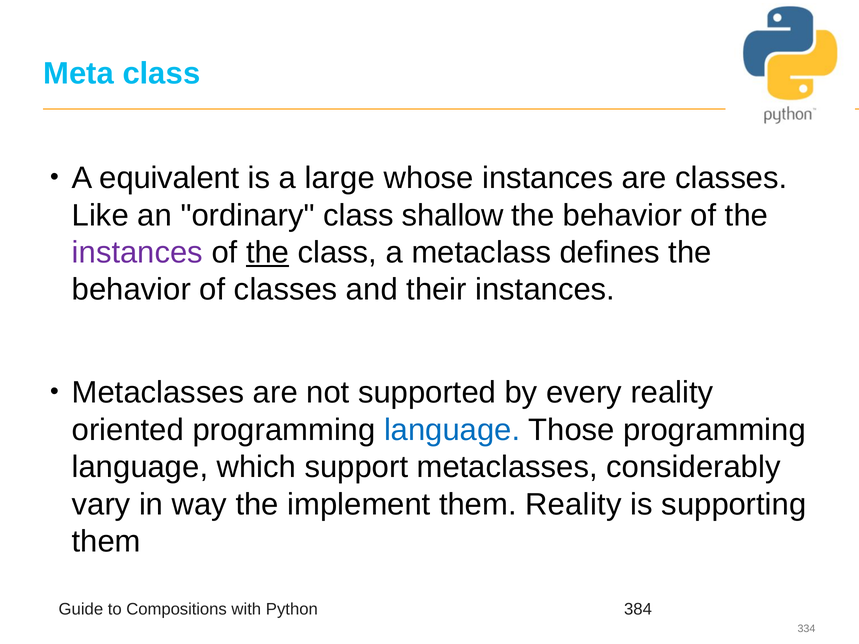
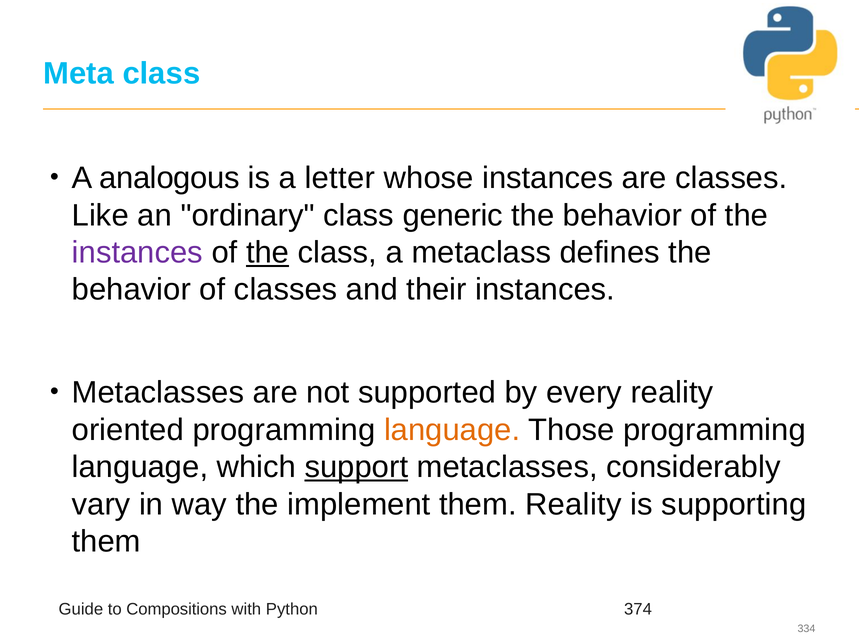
equivalent: equivalent -> analogous (169, 178)
large: large -> letter (340, 178)
shallow: shallow -> generic (453, 215)
language colour: blue -> orange (452, 430)
support underline: none -> present (356, 467)
384: 384 -> 374 (638, 610)
